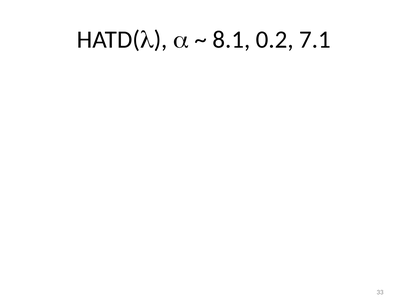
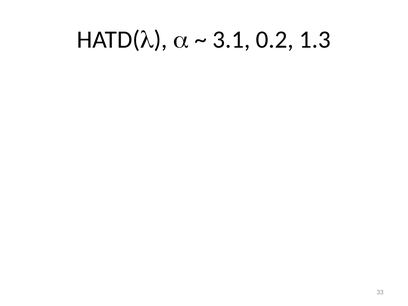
8.1: 8.1 -> 3.1 (231, 39)
7.1: 7.1 -> 1.3 (315, 39)
